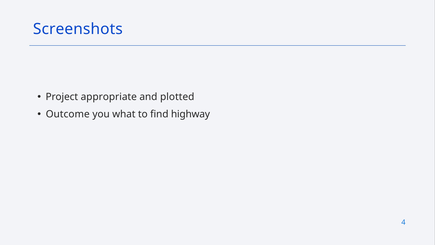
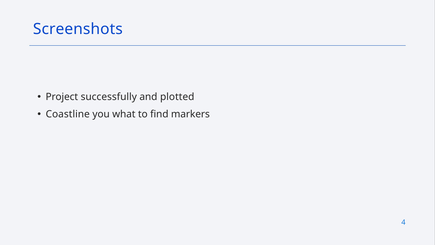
appropriate: appropriate -> successfully (109, 97)
Outcome: Outcome -> Coastline (68, 114)
highway: highway -> markers (190, 114)
